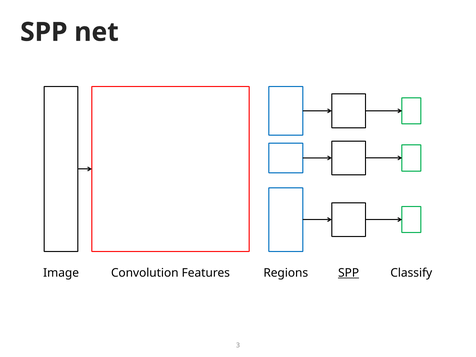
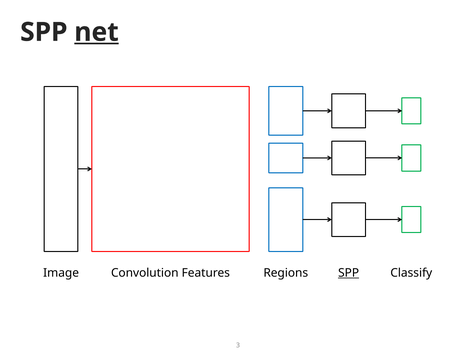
net underline: none -> present (97, 32)
